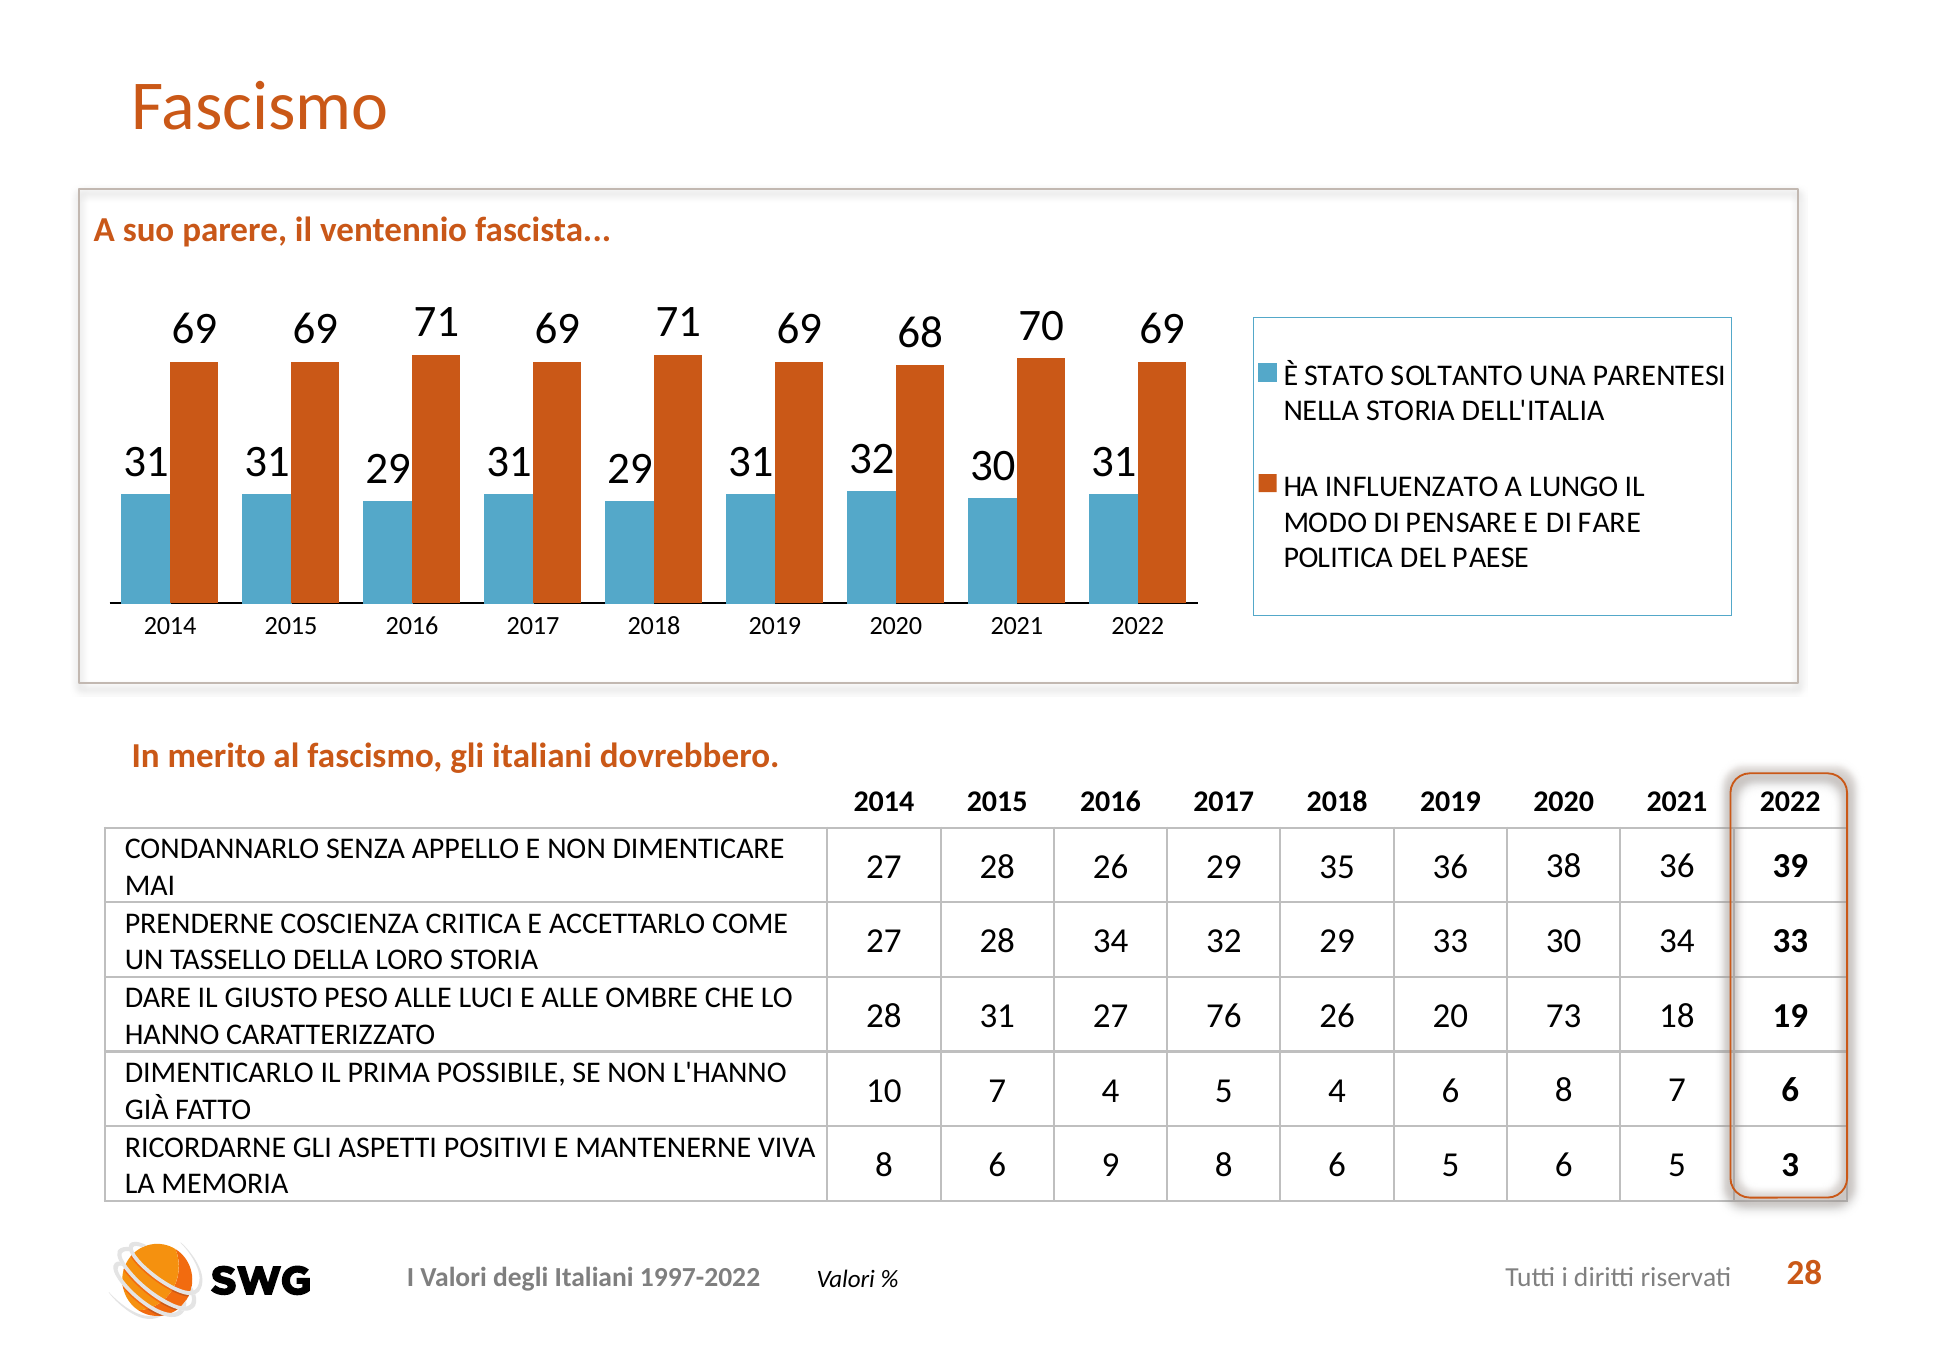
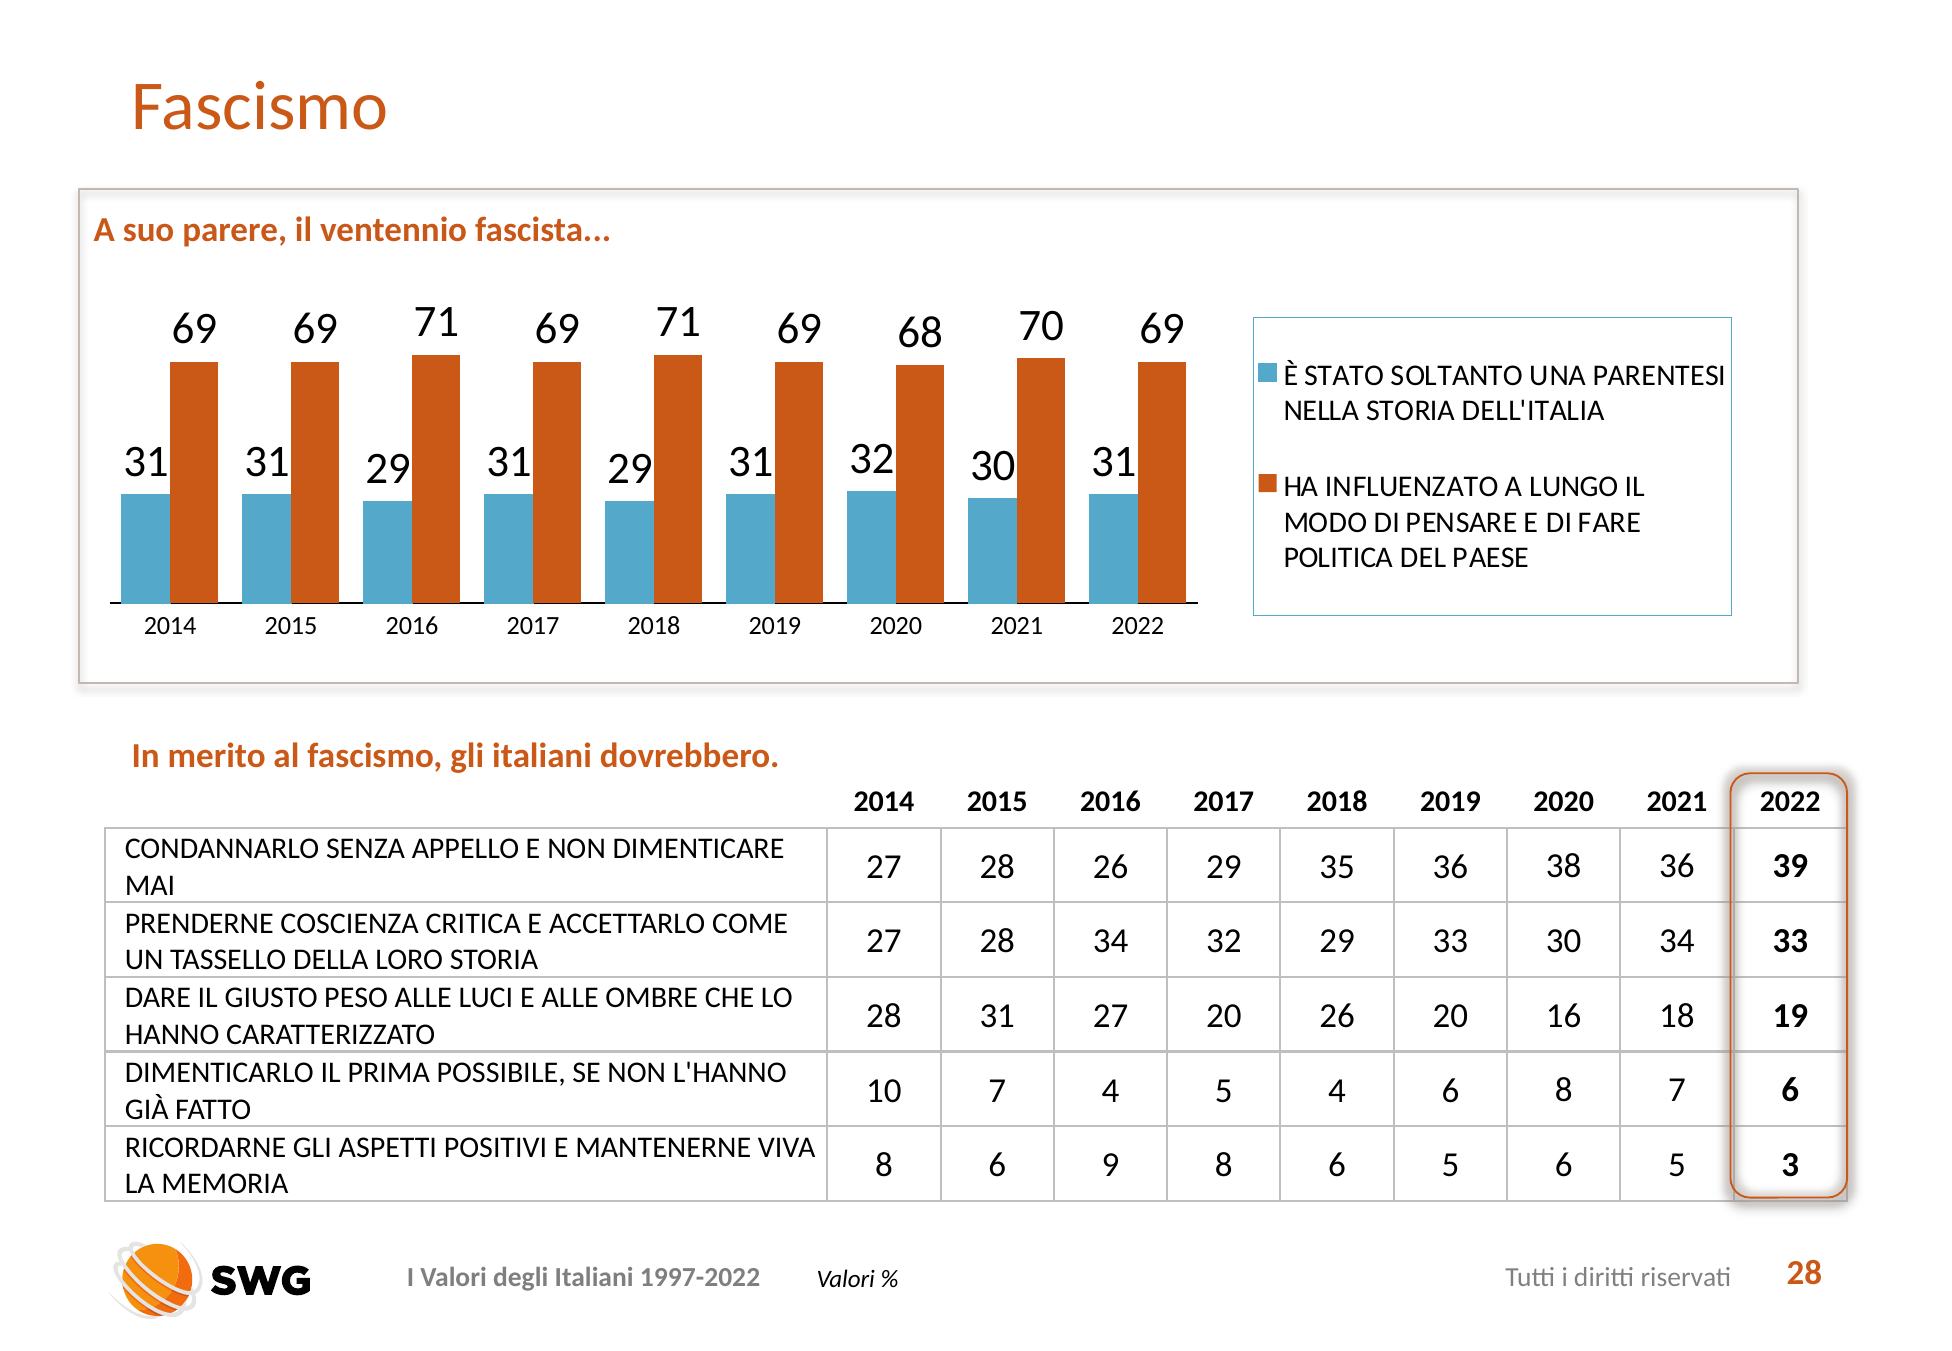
27 76: 76 -> 20 (1224, 1016)
73: 73 -> 16 (1564, 1016)
